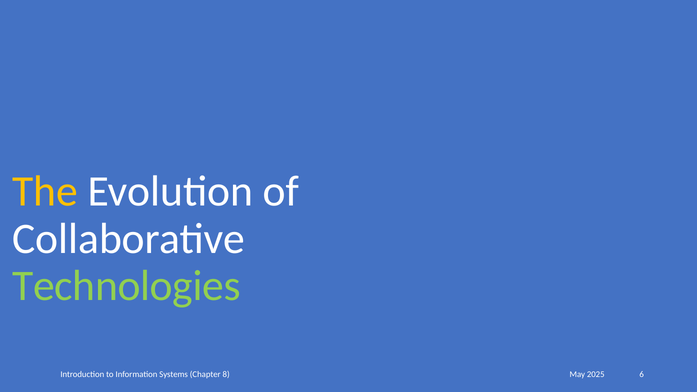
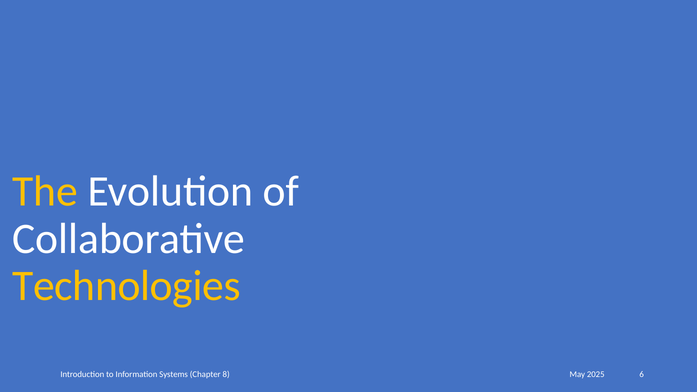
Technologies colour: light green -> yellow (126, 286)
